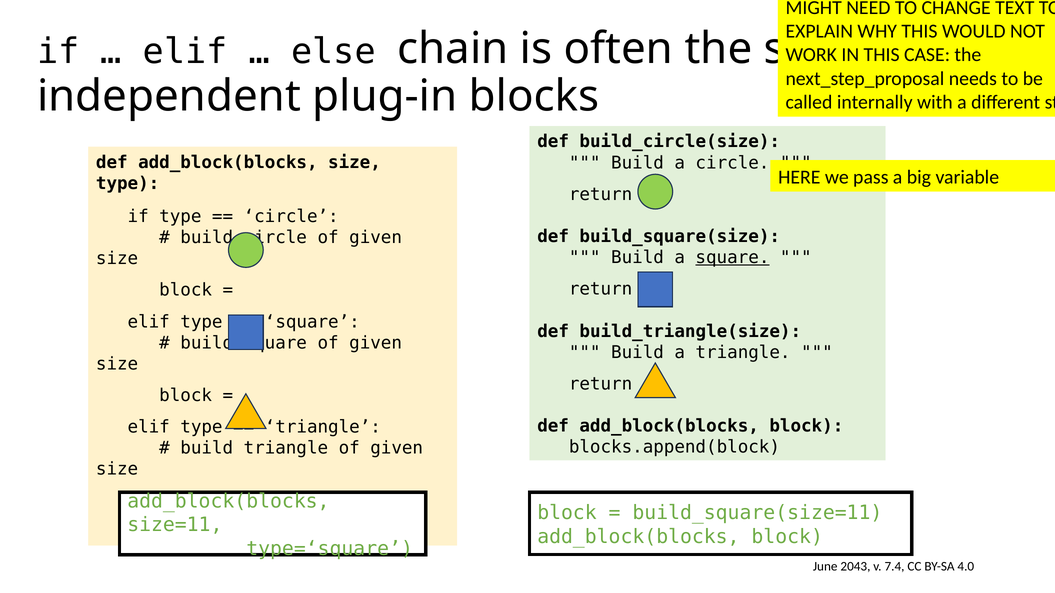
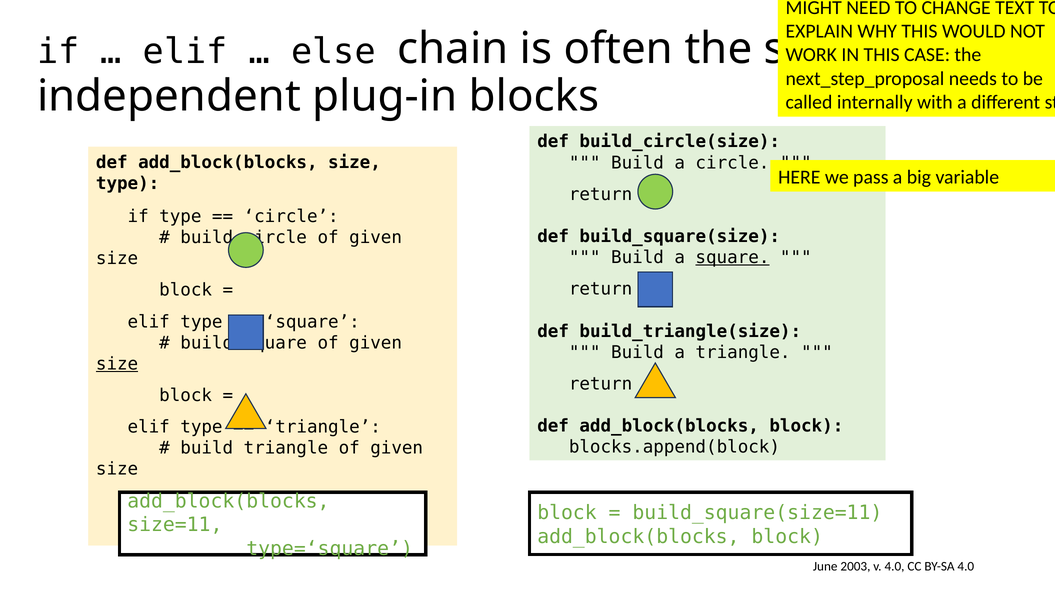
size underline: none -> present (117, 364)
2043: 2043 -> 2003 (855, 567)
v 7.4: 7.4 -> 4.0 (895, 567)
